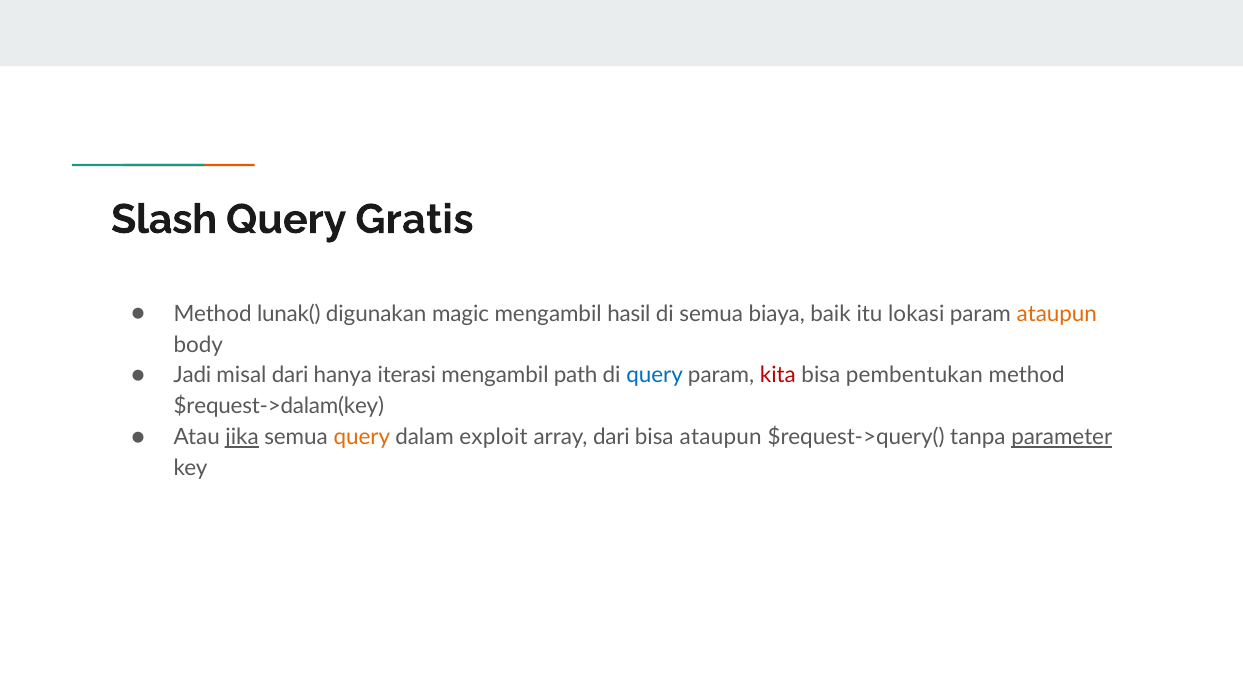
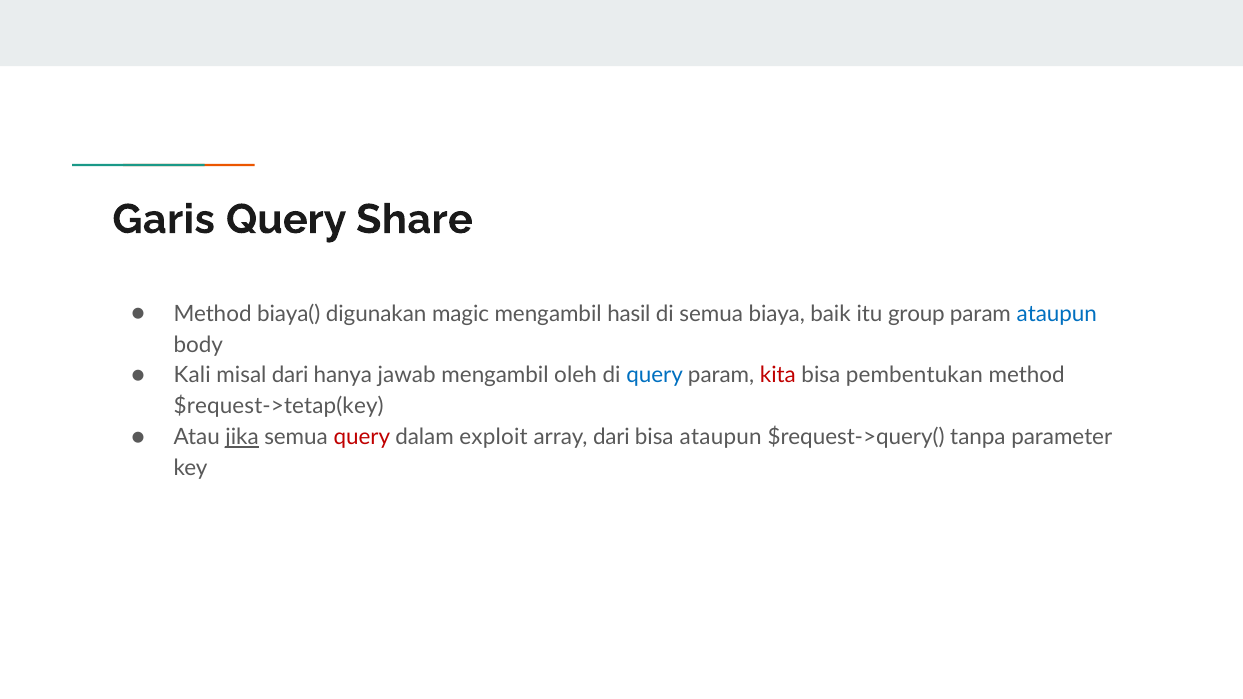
Slash: Slash -> Garis (164, 219)
Gratis: Gratis -> Share (414, 219)
lunak(: lunak( -> biaya( (289, 314)
lokasi: lokasi -> group (916, 314)
ataupun colour: orange -> blue (1057, 314)
Jadi: Jadi -> Kali (192, 376)
iterasi: iterasi -> jawab (407, 376)
path: path -> oleh (576, 376)
$request->dalam(key: $request->dalam(key -> $request->tetap(key (279, 406)
query colour: orange -> red (362, 437)
parameter underline: present -> none (1062, 437)
